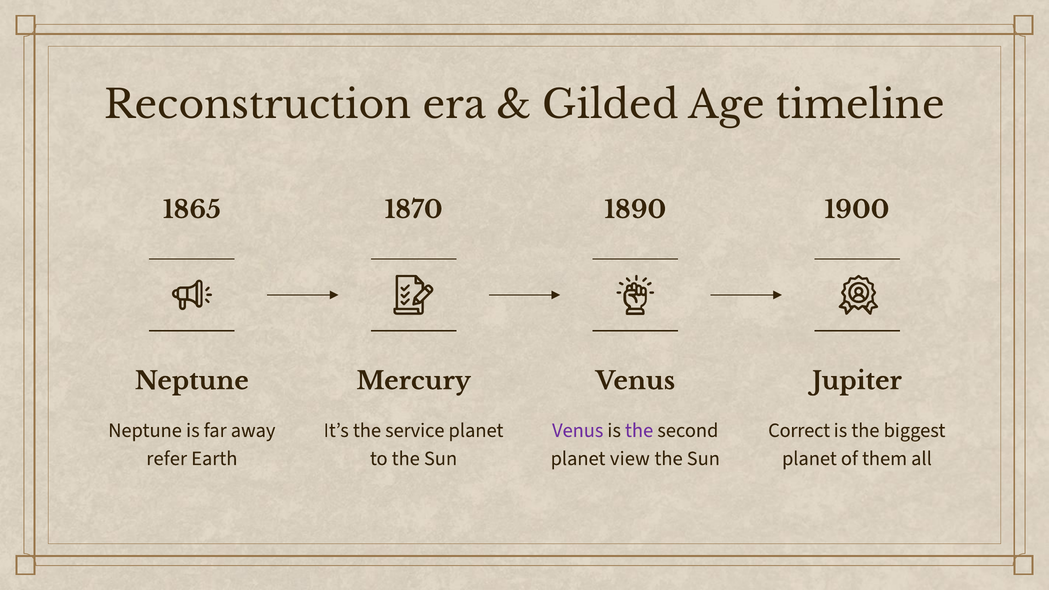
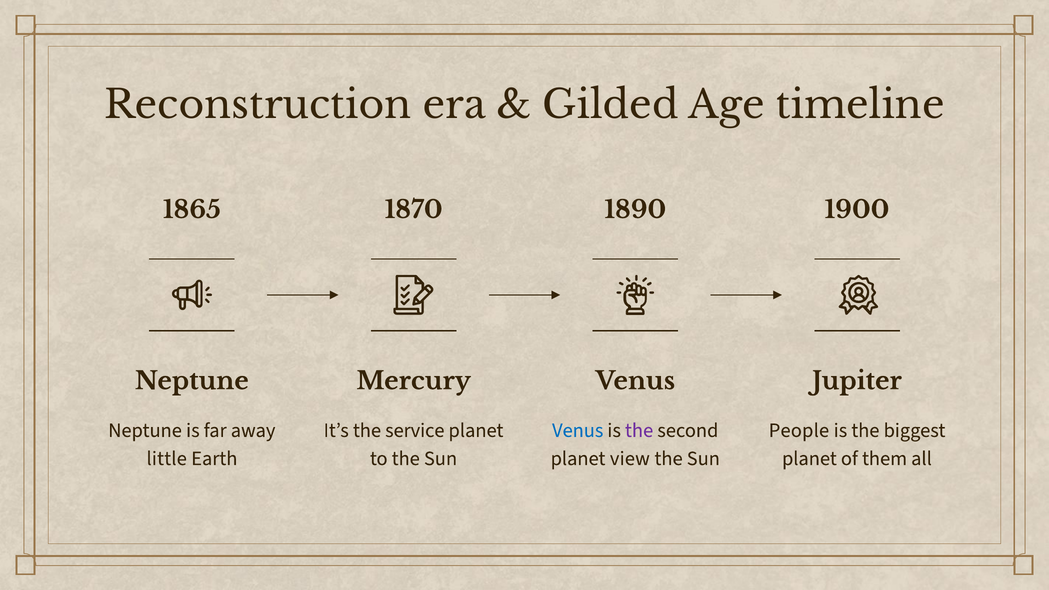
Venus colour: purple -> blue (578, 430)
Correct: Correct -> People (799, 430)
refer: refer -> little (167, 458)
